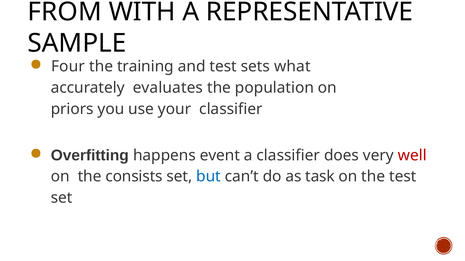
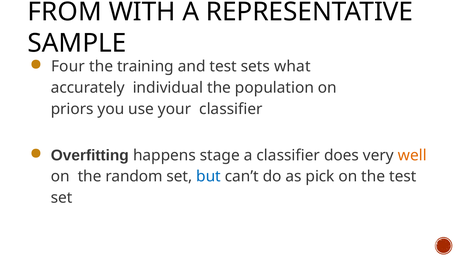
evaluates: evaluates -> individual (168, 88)
event: event -> stage (220, 156)
well colour: red -> orange (412, 156)
consists: consists -> random (134, 177)
task: task -> pick (320, 177)
